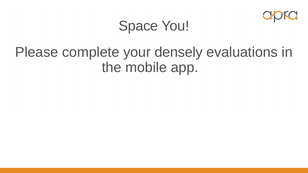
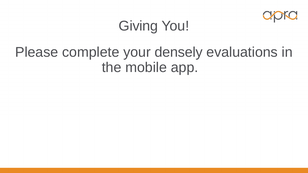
Space: Space -> Giving (138, 26)
